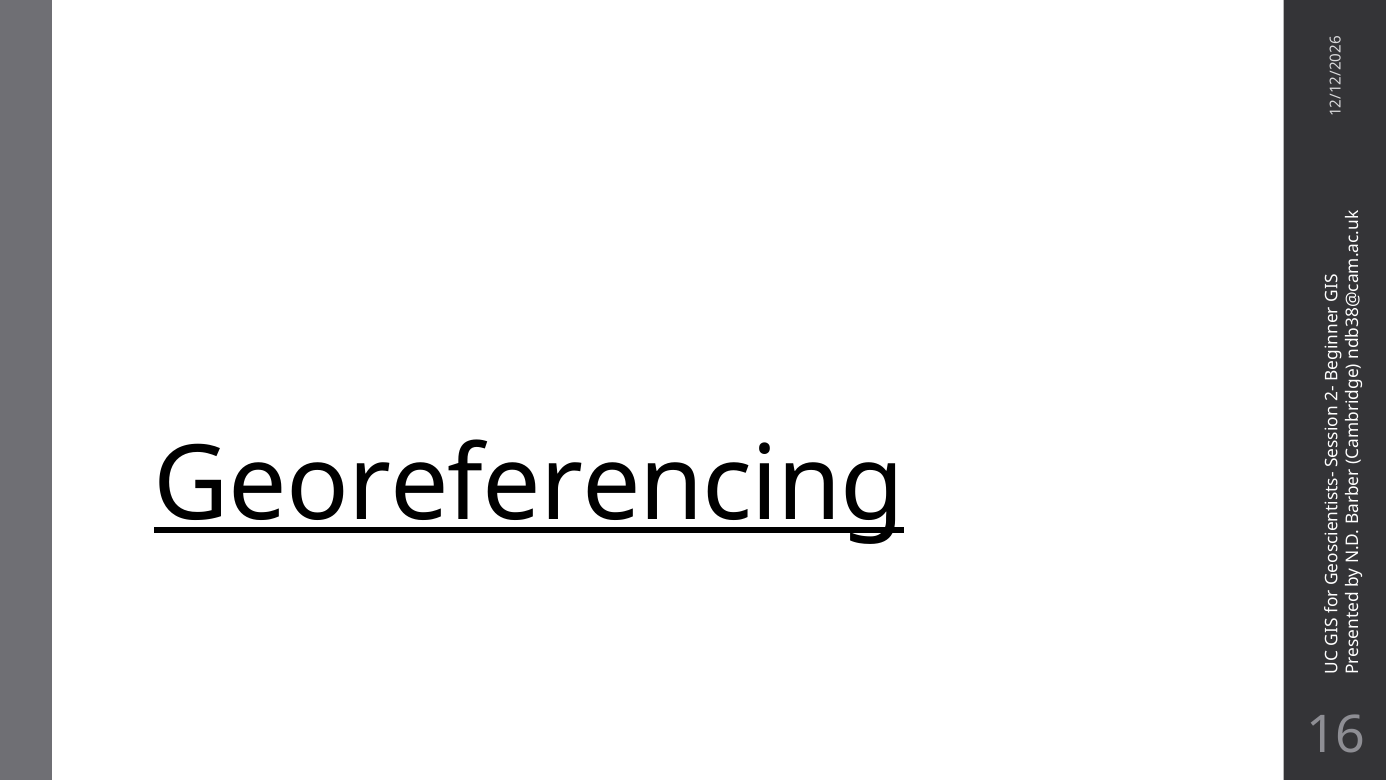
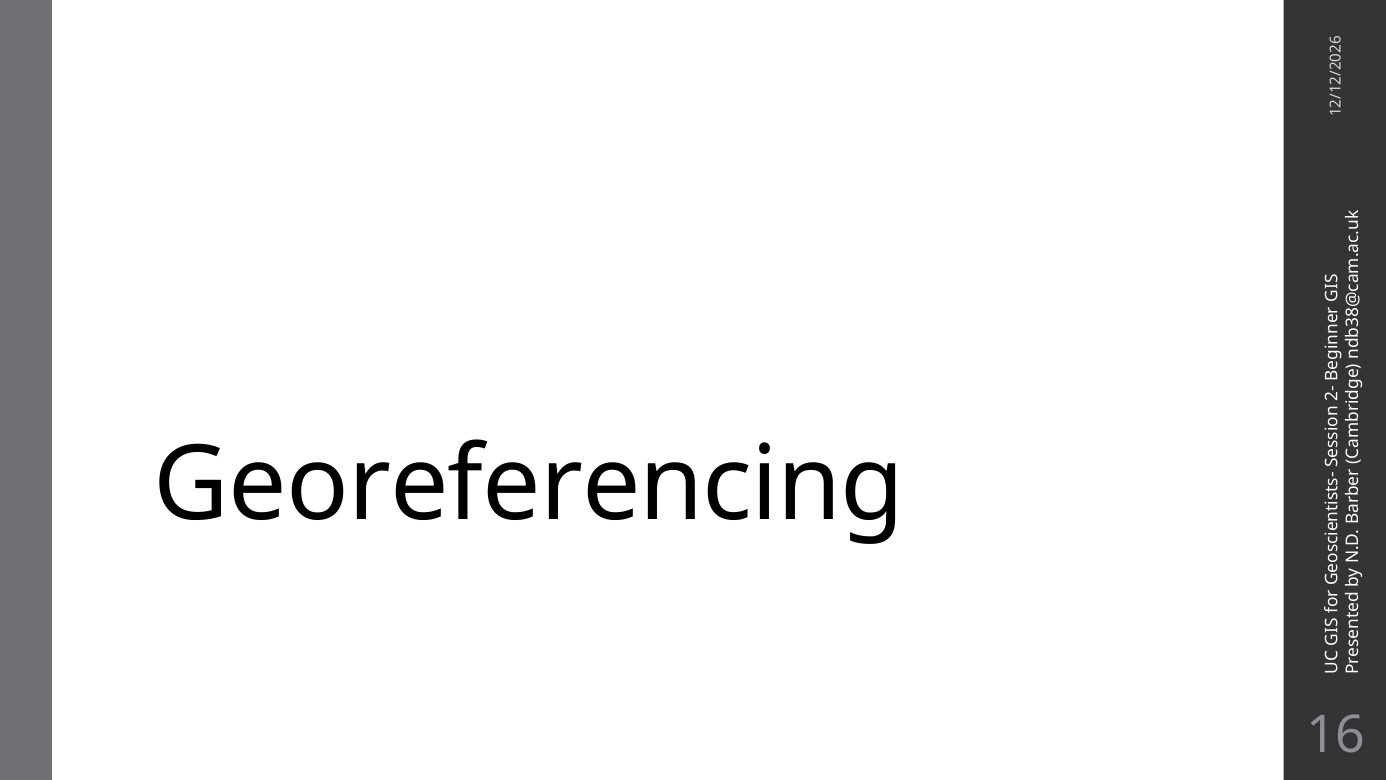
Georeferencing underline: present -> none (529, 485)
